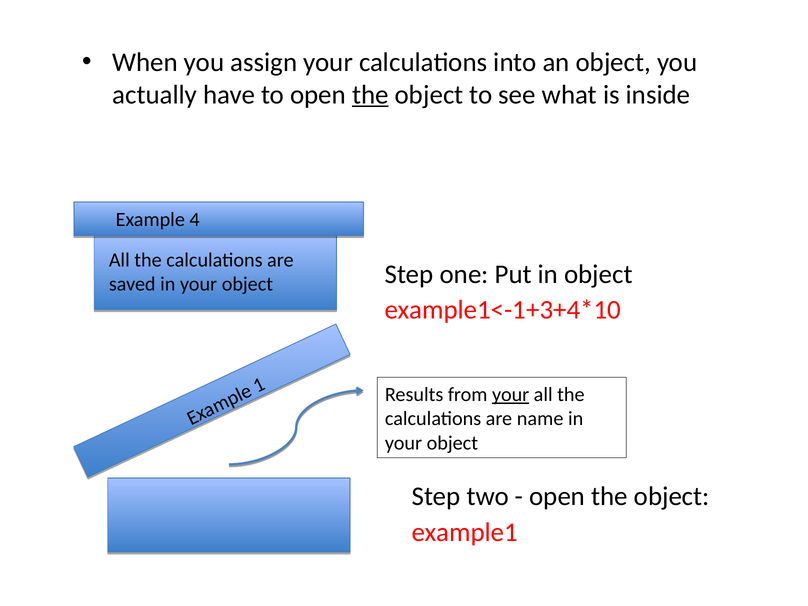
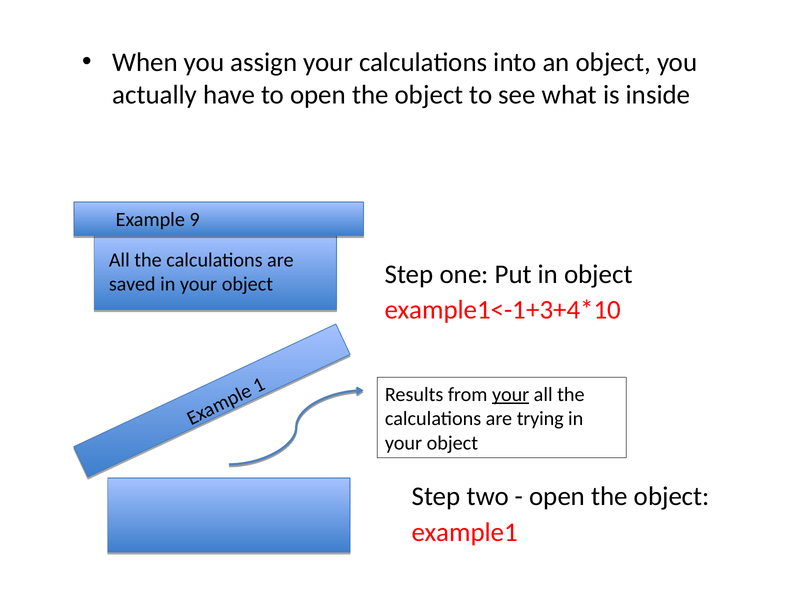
the underline: present -> none (370, 95)
4: 4 -> 9 (195, 219)
name: name -> trying (540, 419)
